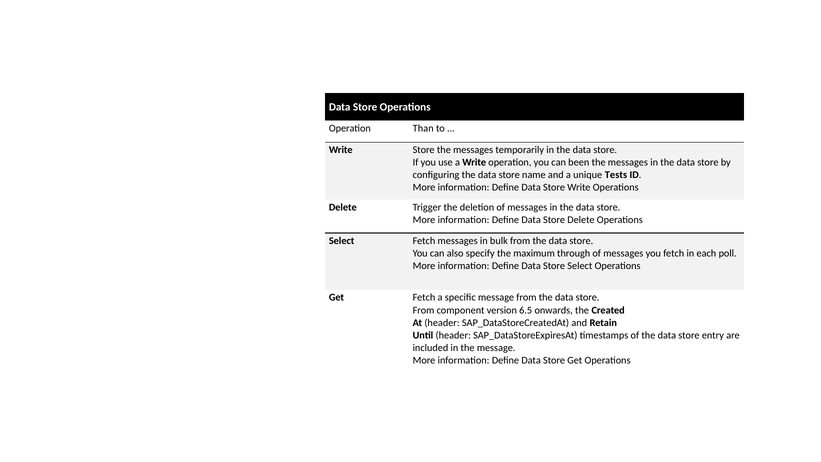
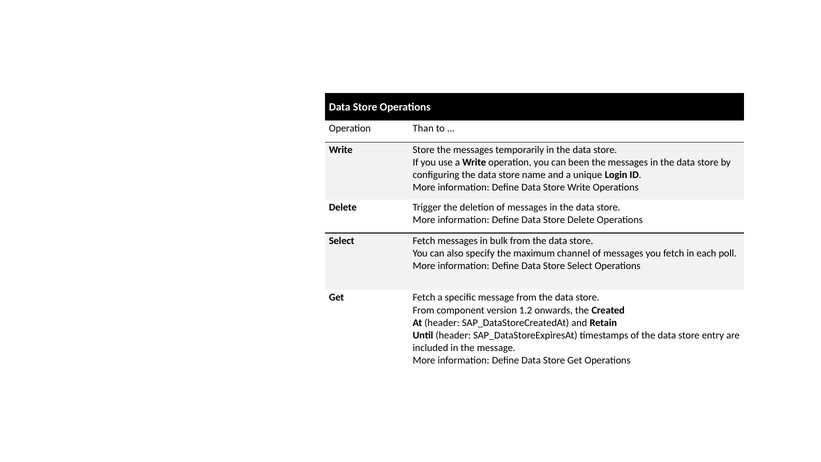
Tests: Tests -> Login (616, 175)
through: through -> channel (574, 253)
6.5: 6.5 -> 1.2 (526, 310)
